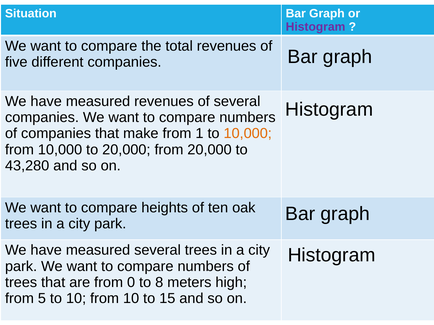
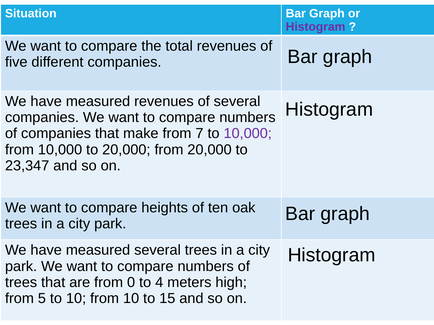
1: 1 -> 7 (199, 134)
10,000 colour: orange -> purple (248, 134)
43,280: 43,280 -> 23,347 (27, 166)
8: 8 -> 4 (159, 283)
